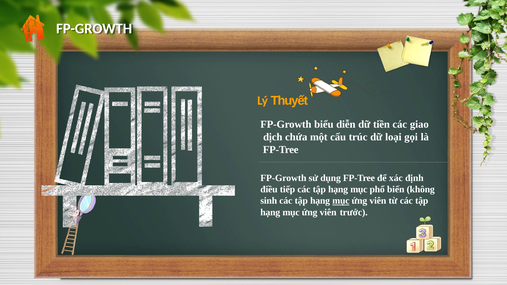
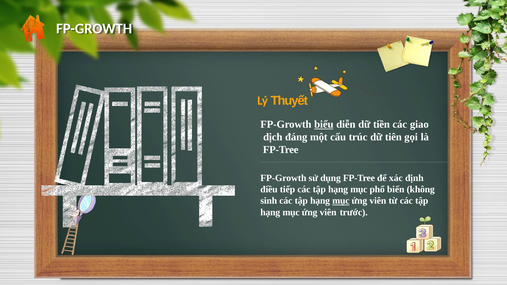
biểu underline: none -> present (324, 124)
chứa: chứa -> đáng (296, 137)
loại: loại -> tiên (393, 137)
